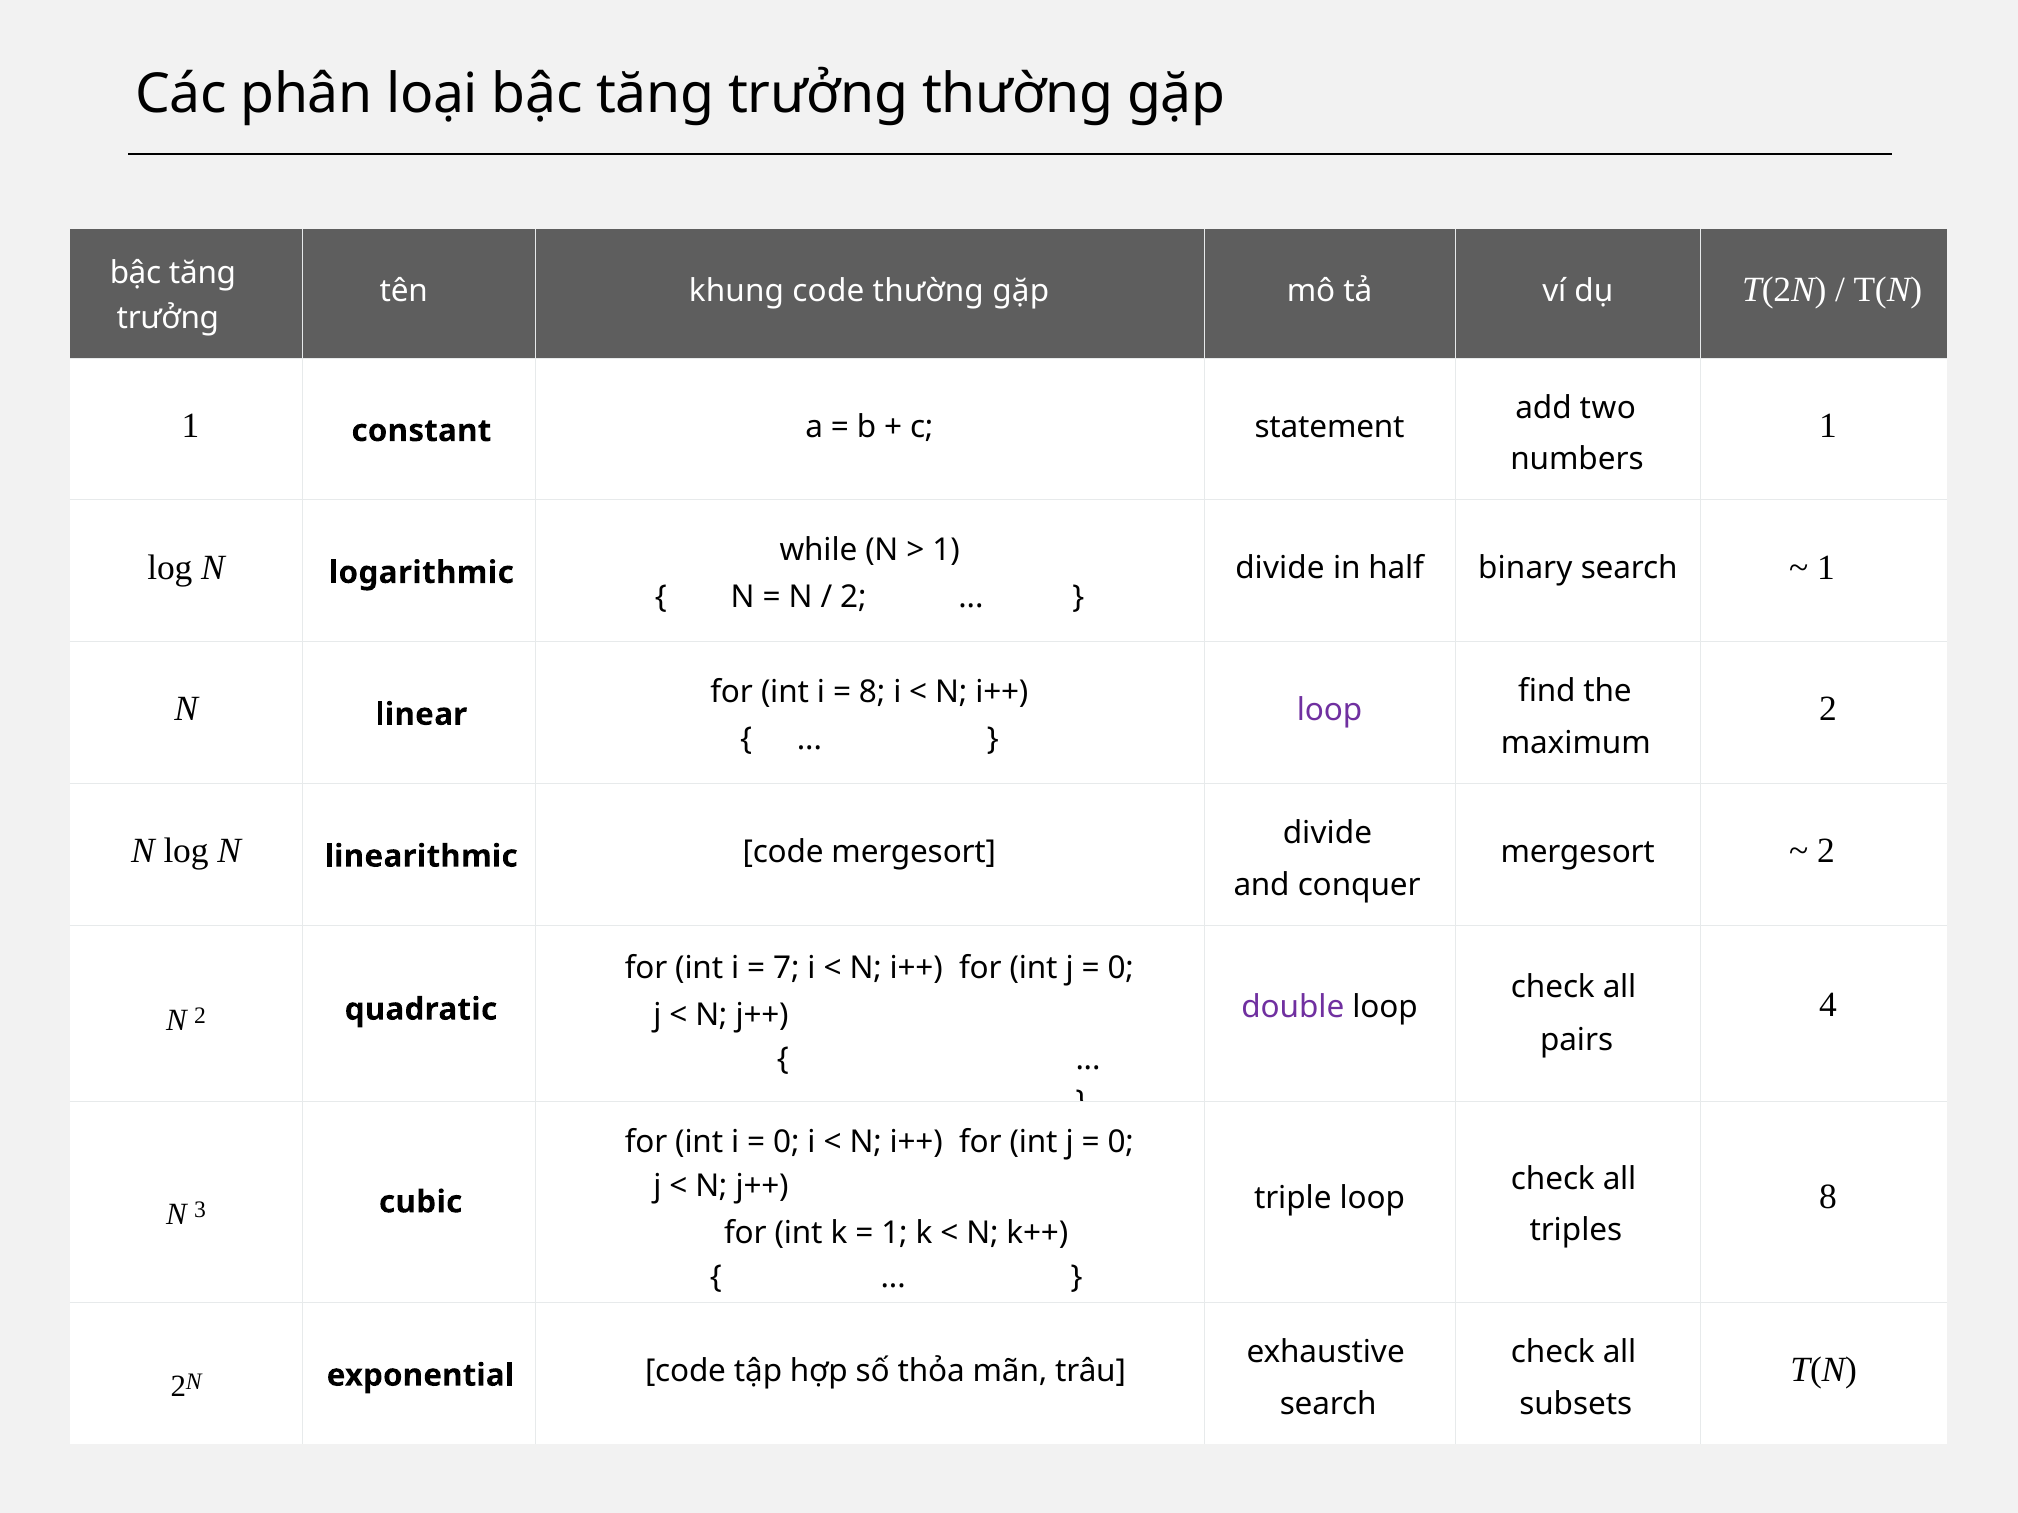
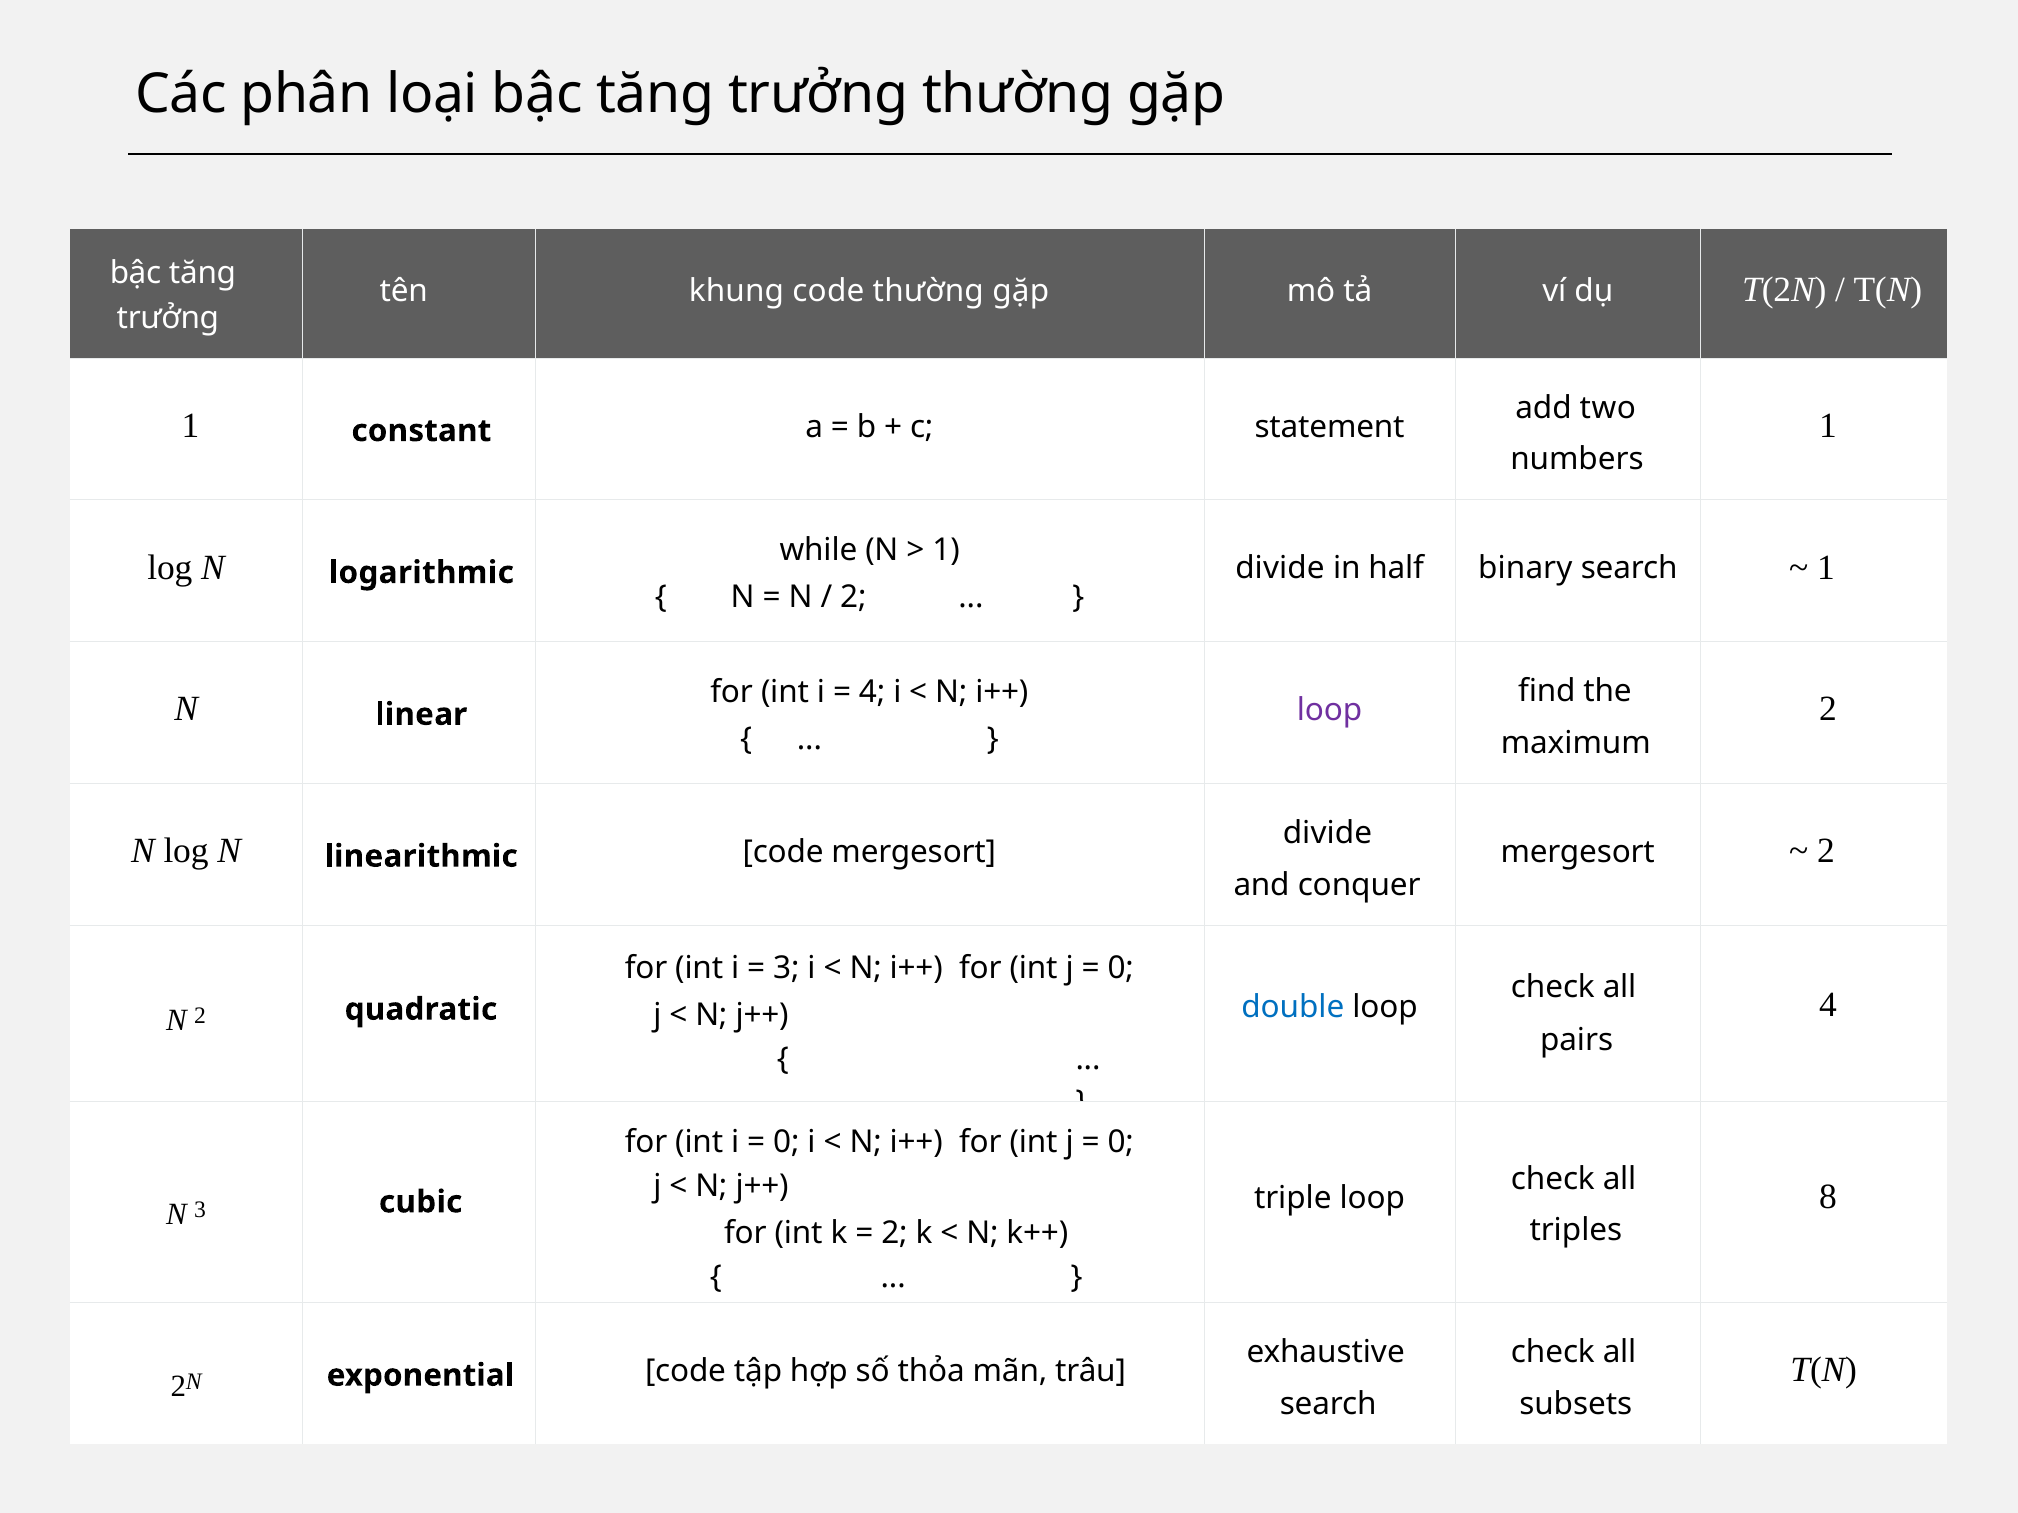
8: 8 -> 4 (872, 693)
7: 7 -> 3 (786, 969)
double colour: purple -> blue (1293, 1008)
1: 1 -> 2 (894, 1233)
